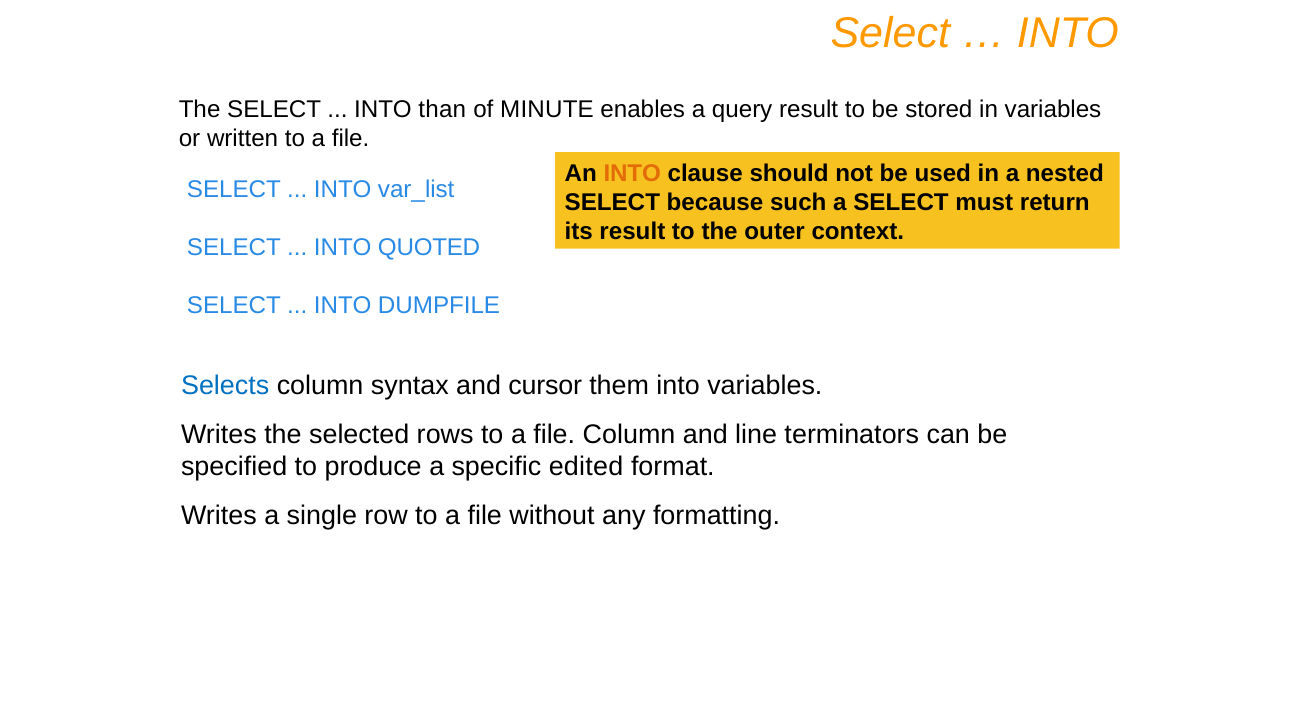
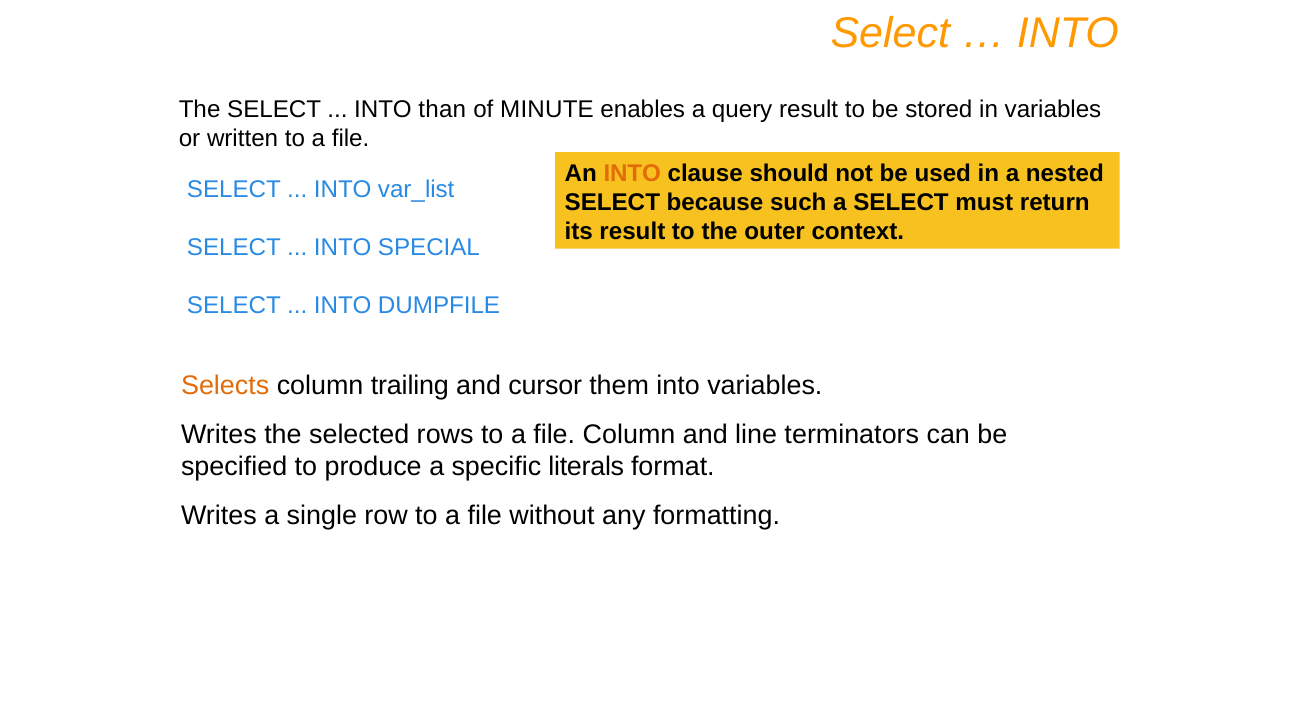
QUOTED: QUOTED -> SPECIAL (429, 248)
Selects colour: blue -> orange (225, 386)
syntax: syntax -> trailing (410, 386)
edited: edited -> literals (586, 467)
